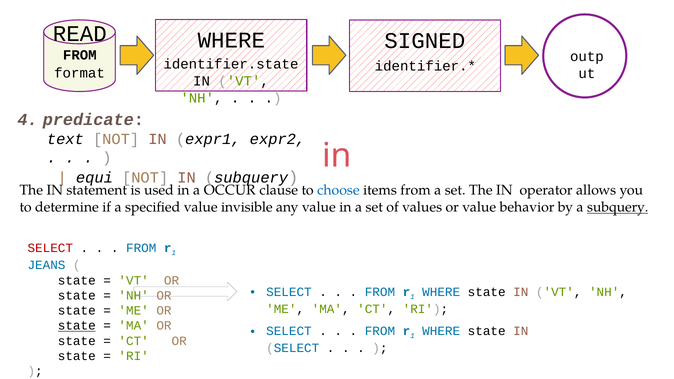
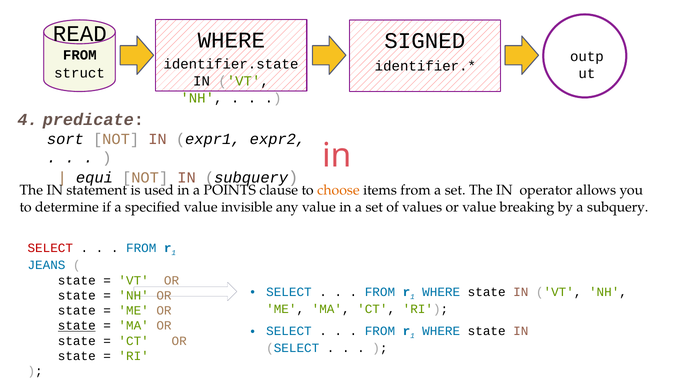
format: format -> struct (79, 73)
text: text -> sort (65, 139)
OCCUR: OCCUR -> POINTS (230, 190)
choose colour: blue -> orange (338, 190)
behavior: behavior -> breaking (527, 207)
subquery underline: present -> none (618, 207)
